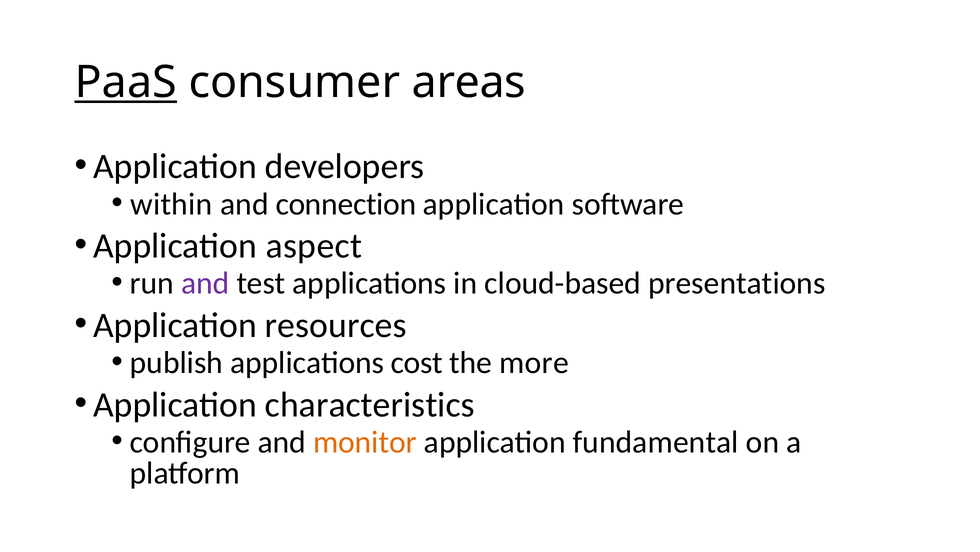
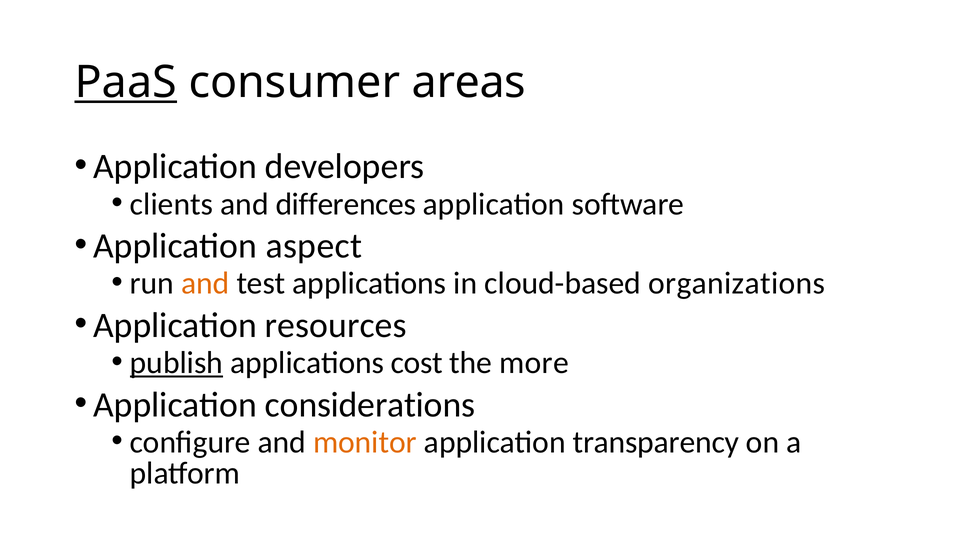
within: within -> clients (172, 204)
connection: connection -> differences (346, 204)
and colour: purple -> orange (205, 283)
presentations: presentations -> organizations (737, 283)
publish underline: none -> present (176, 362)
characteristics: characteristics -> considerations (370, 404)
fundamental: fundamental -> transparency (656, 442)
